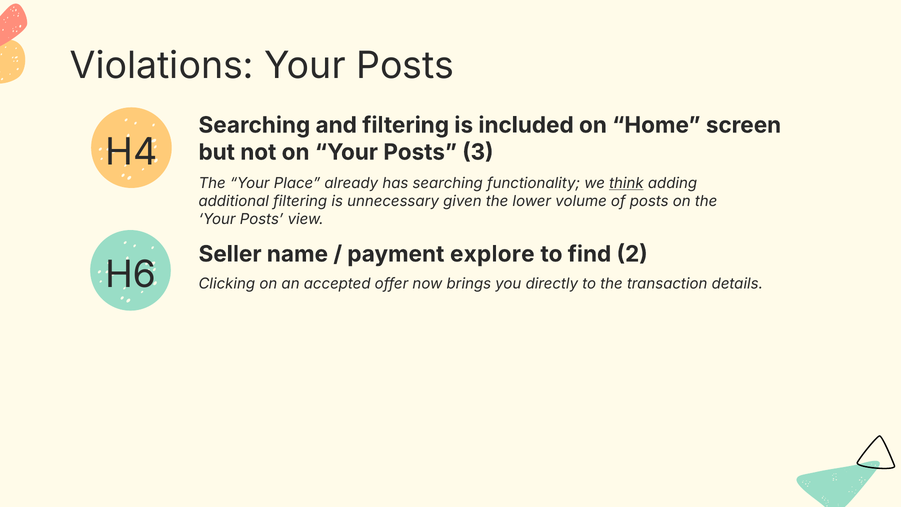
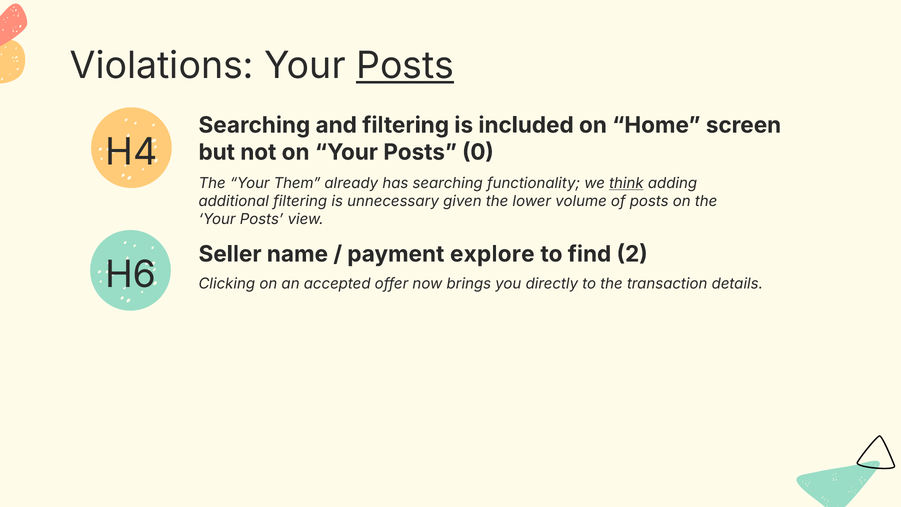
Posts underline: none -> present (405, 66)
3: 3 -> 0 (478, 152)
Place: Place -> Them (297, 183)
